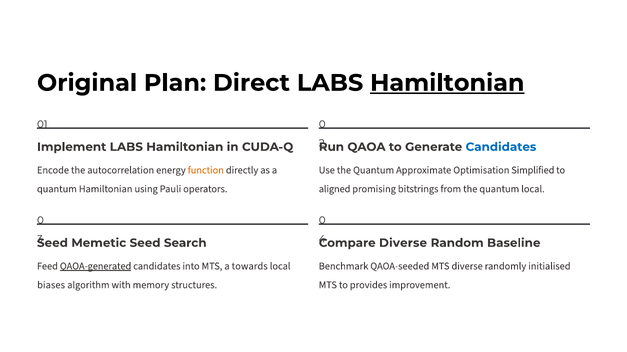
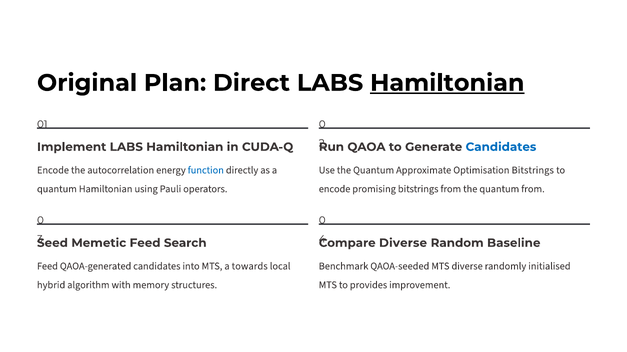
function colour: orange -> blue (206, 170)
Optimisation Simplified: Simplified -> Bitstrings (533, 170)
aligned: aligned -> encode (335, 189)
quantum local: local -> from (533, 189)
Memetic Seed: Seed -> Feed (145, 243)
QAOA-generated underline: present -> none (96, 267)
biases: biases -> hybrid (51, 285)
